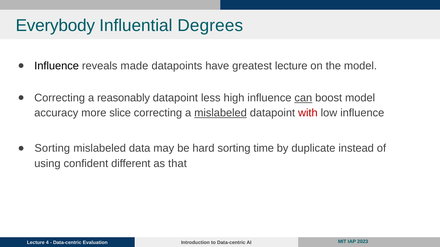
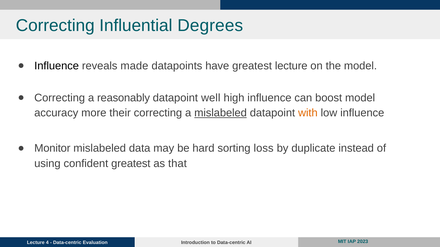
Everybody: Everybody -> Correcting (55, 26)
less: less -> well (211, 98)
can underline: present -> none (303, 98)
slice: slice -> their (120, 113)
with colour: red -> orange (308, 113)
Sorting: Sorting -> Monitor (52, 149)
time: time -> loss (264, 149)
confident different: different -> greatest (131, 164)
